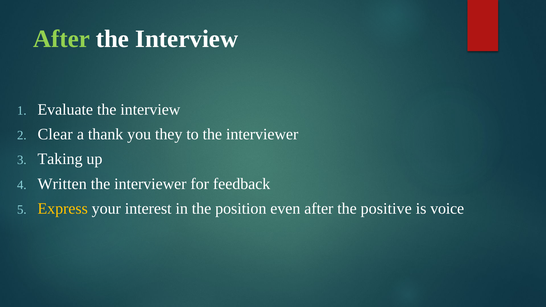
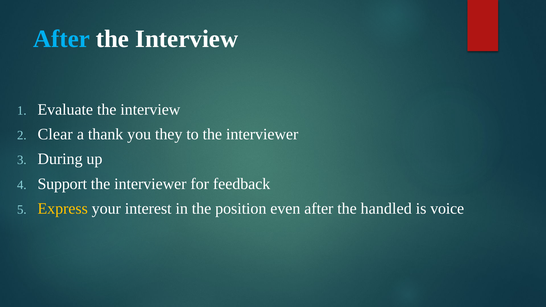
After colour: light green -> light blue (61, 39)
Taking: Taking -> During (60, 159)
Written: Written -> Support (62, 184)
positive: positive -> handled (386, 209)
